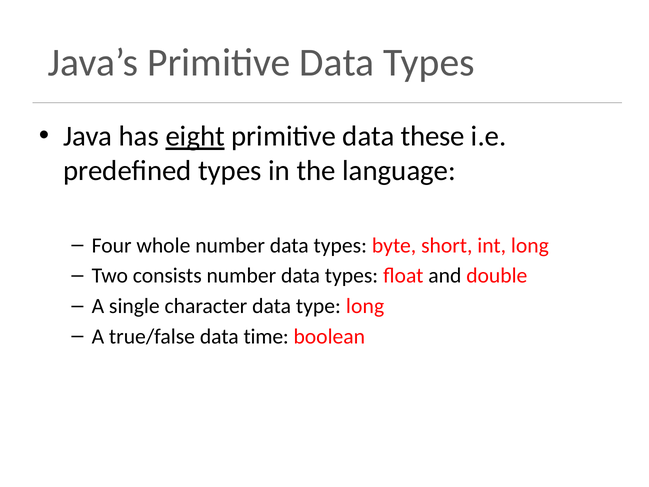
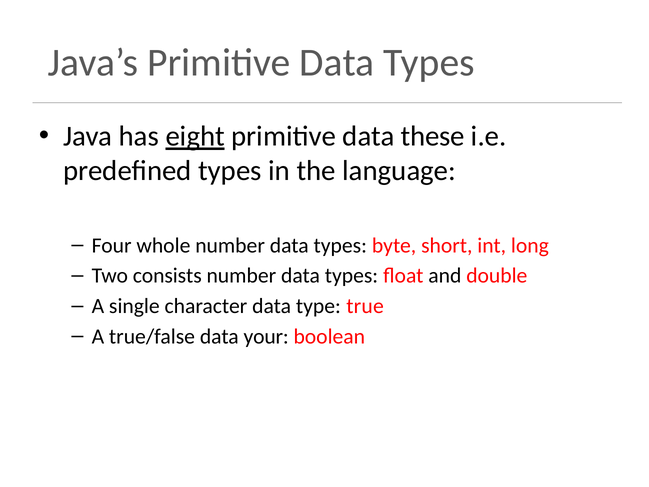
type long: long -> true (365, 306)
time: time -> your (266, 336)
